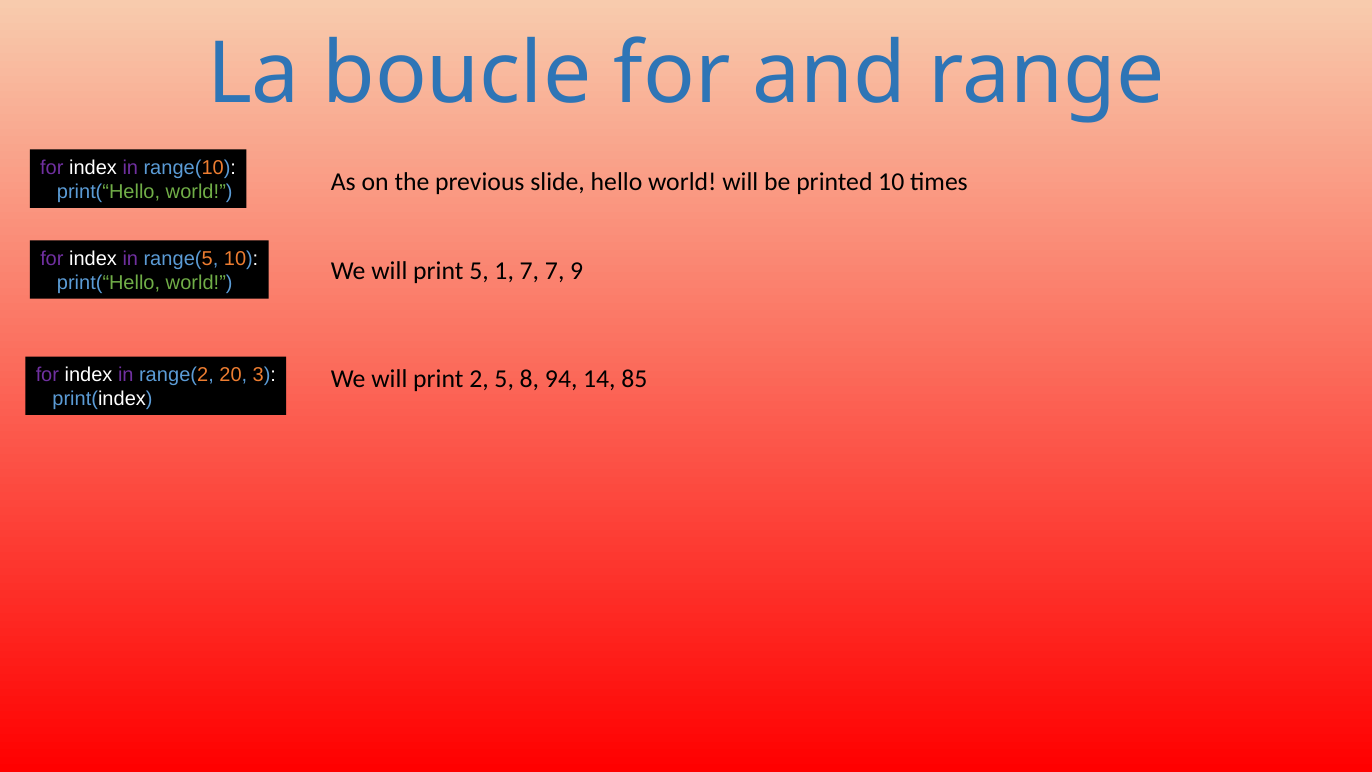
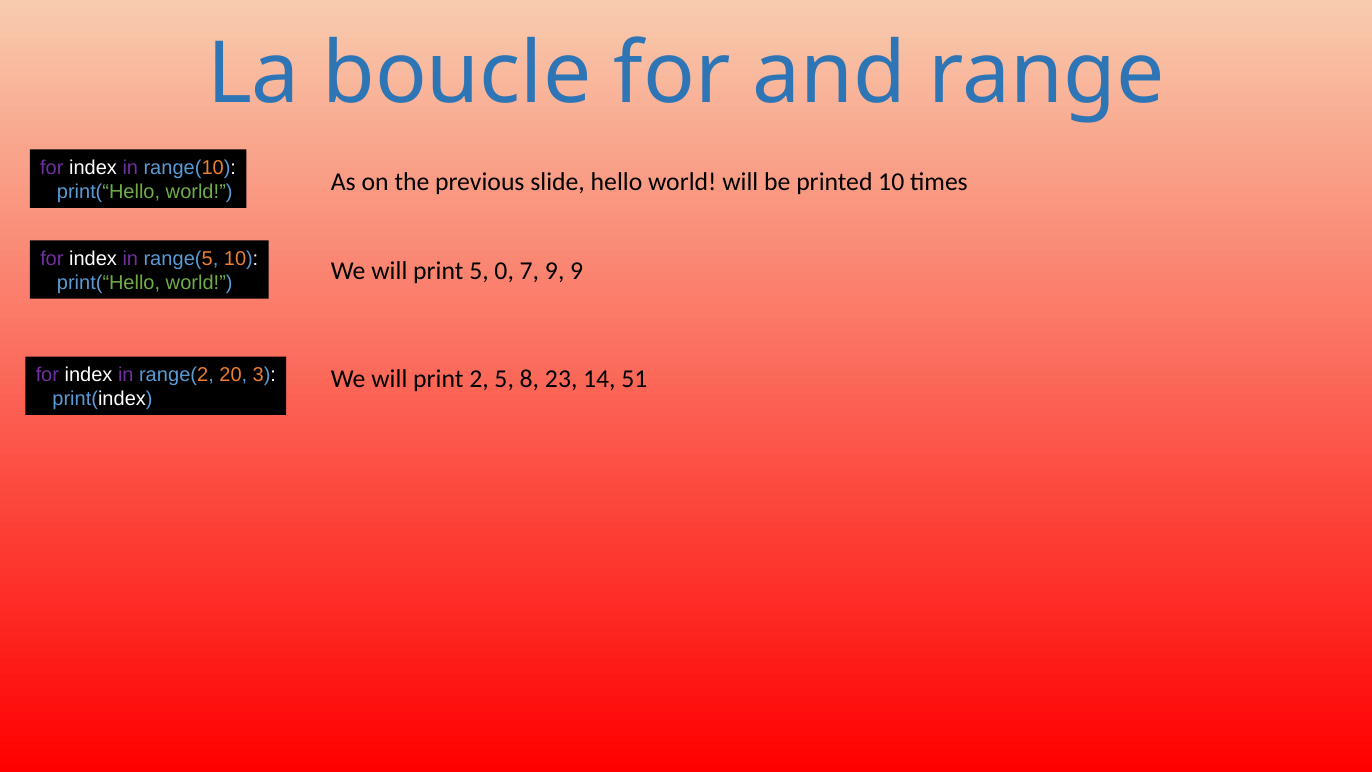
1: 1 -> 0 (504, 271)
7 7: 7 -> 9 (555, 271)
94: 94 -> 23 (561, 378)
85: 85 -> 51 (634, 378)
